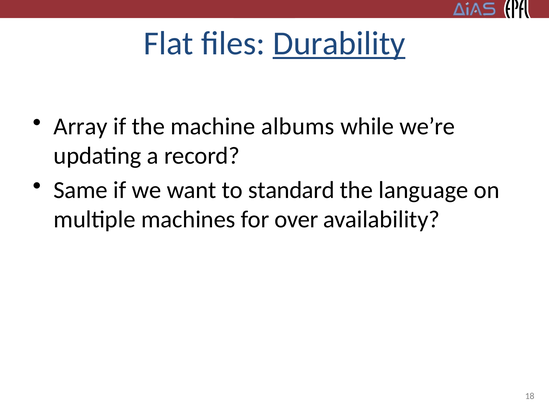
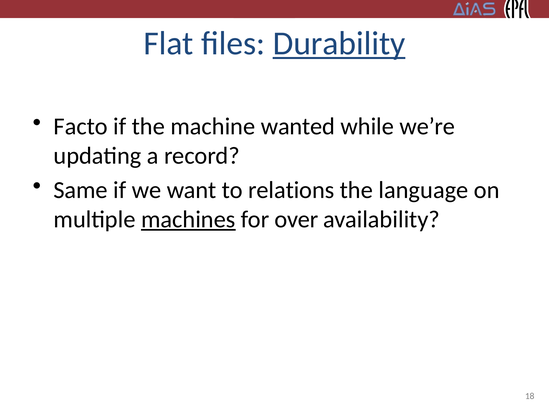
Array: Array -> Facto (81, 126)
albums: albums -> wanted (298, 126)
standard: standard -> relations (291, 190)
machines underline: none -> present (188, 219)
